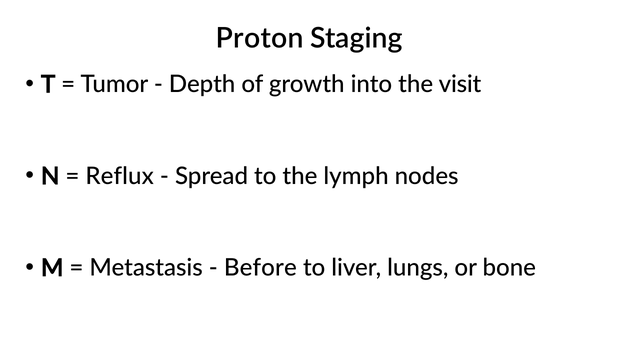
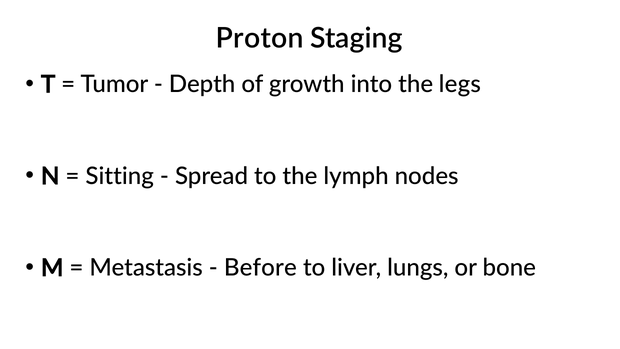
visit: visit -> legs (460, 84)
Reflux: Reflux -> Sitting (120, 176)
